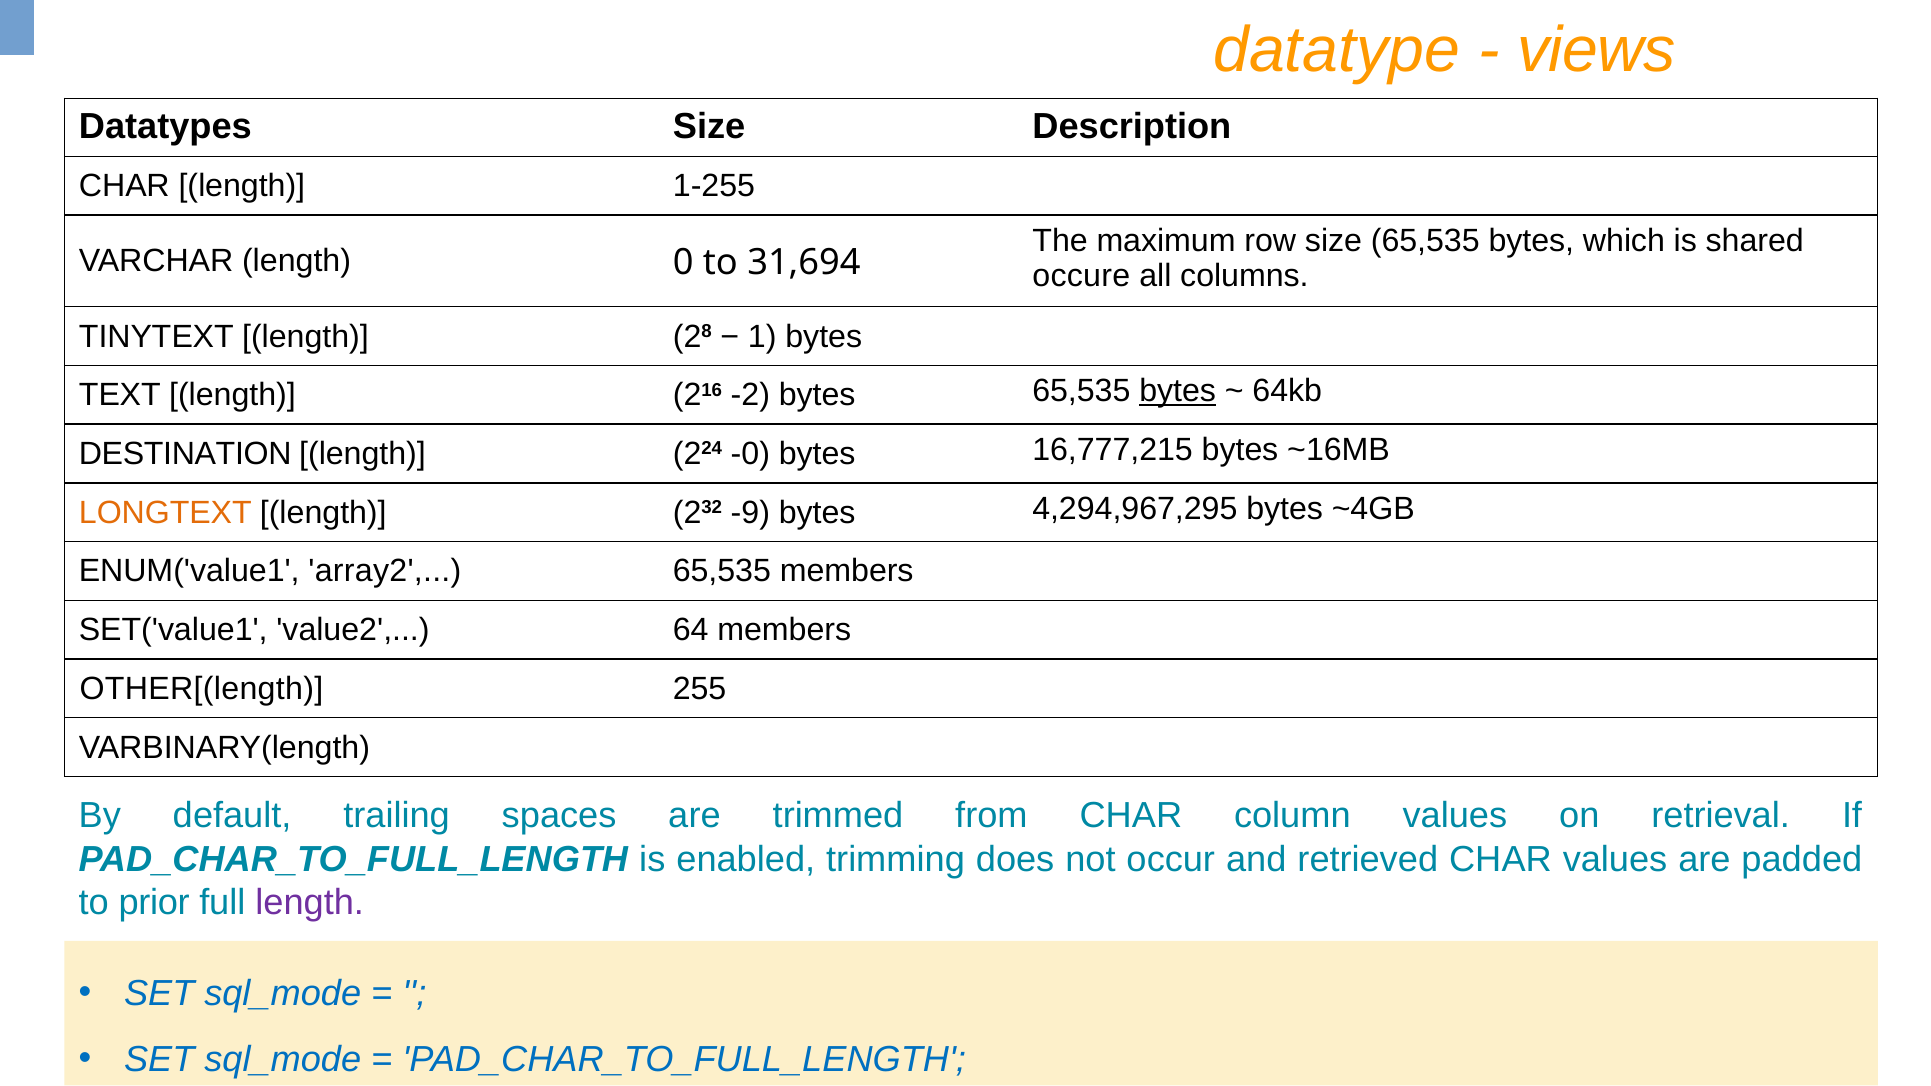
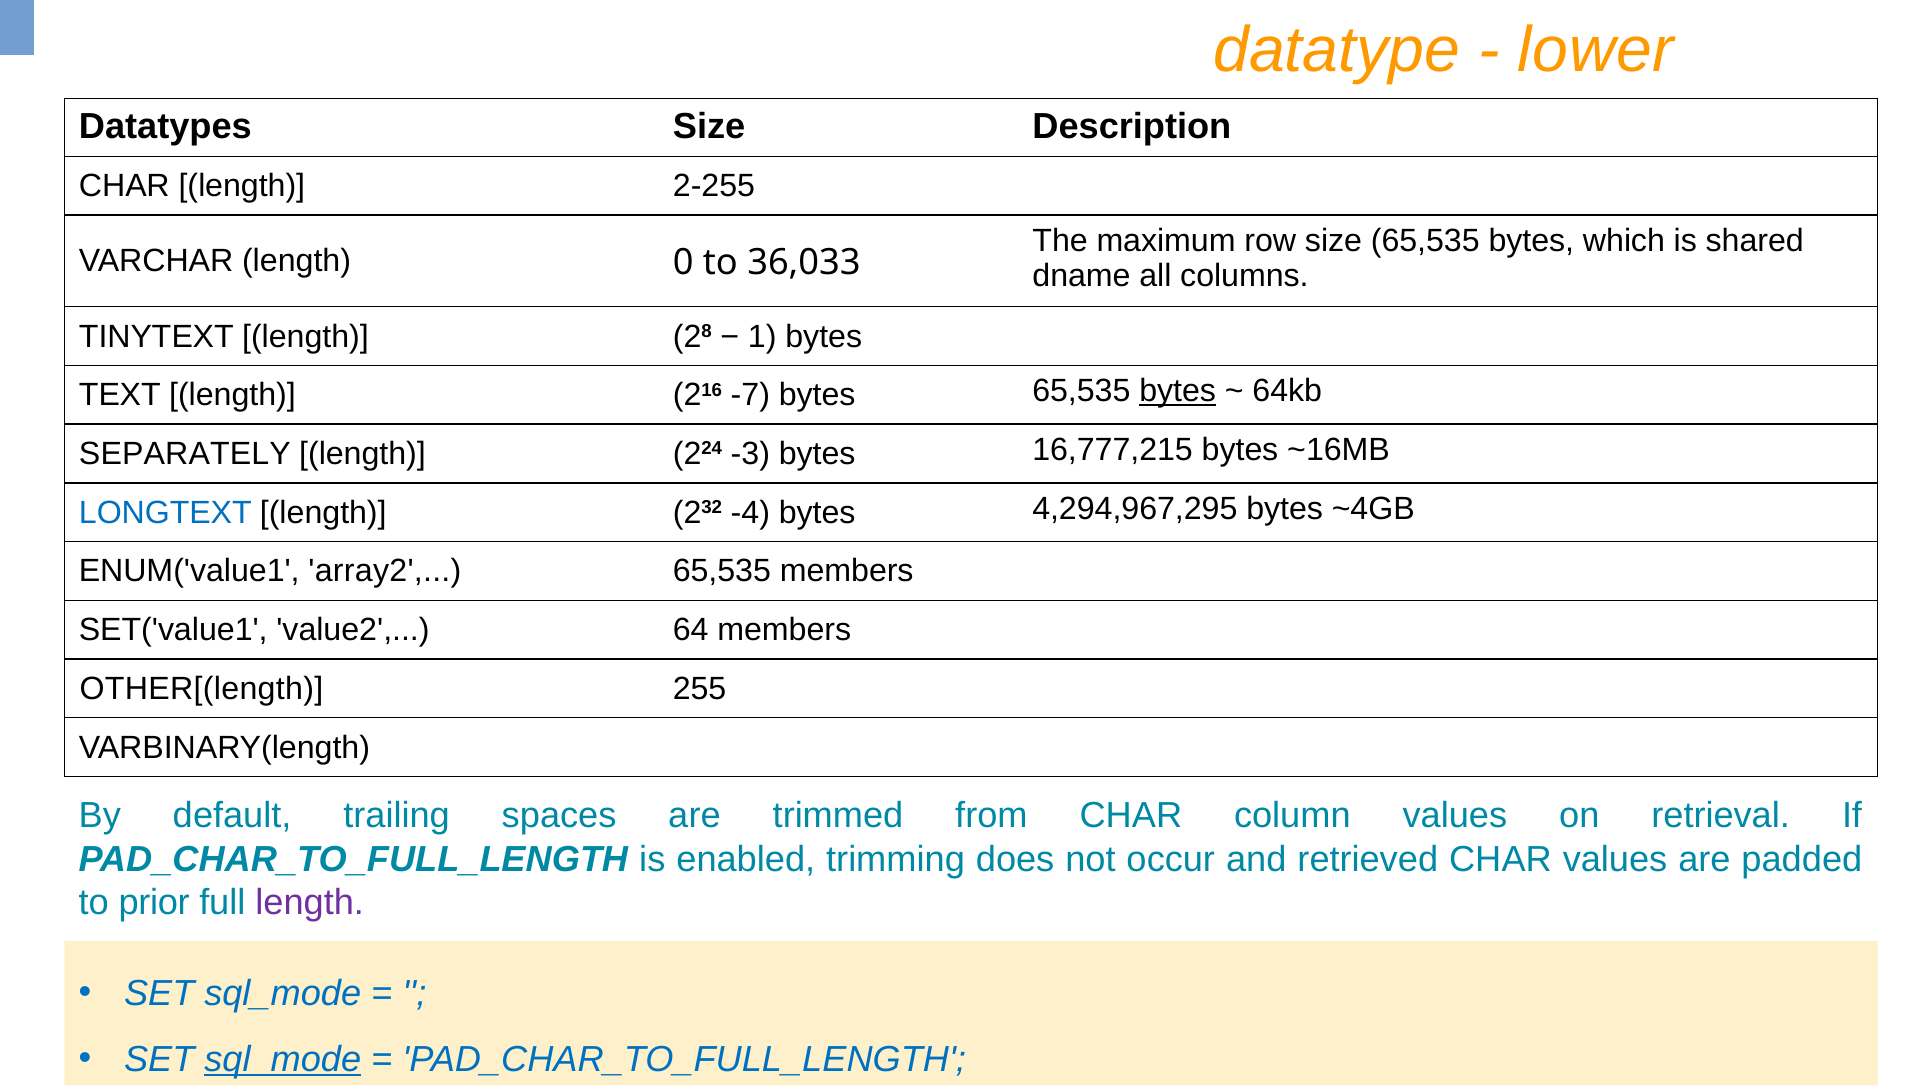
views: views -> lower (1596, 50)
1-255: 1-255 -> 2-255 (714, 186)
31,694: 31,694 -> 36,033 (804, 263)
occure: occure -> dname (1081, 276)
-2: -2 -> -7 (750, 395)
DESTINATION: DESTINATION -> SEPARATELY (185, 454)
-0: -0 -> -3 (750, 454)
LONGTEXT colour: orange -> blue (165, 513)
-9: -9 -> -4 (750, 513)
sql_mode underline: none -> present (283, 1059)
